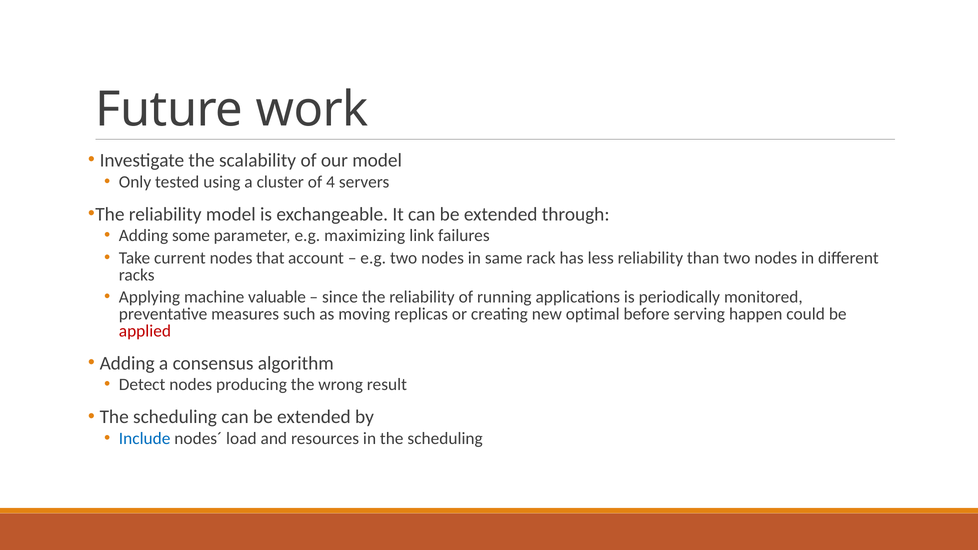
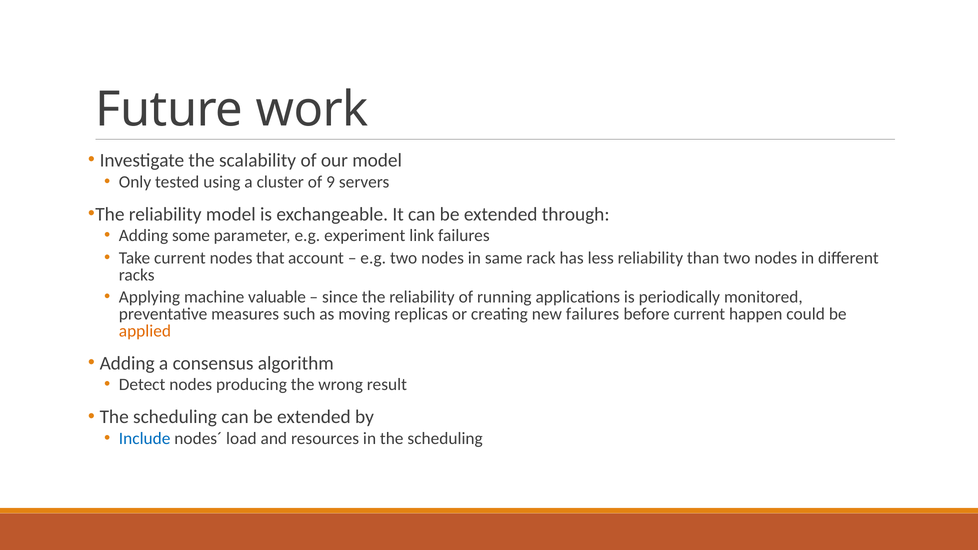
4: 4 -> 9 (331, 182)
maximizing: maximizing -> experiment (365, 236)
new optimal: optimal -> failures (593, 314)
before serving: serving -> current (699, 314)
applied colour: red -> orange (145, 331)
